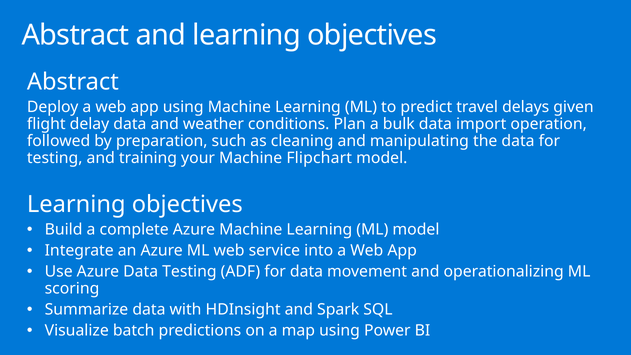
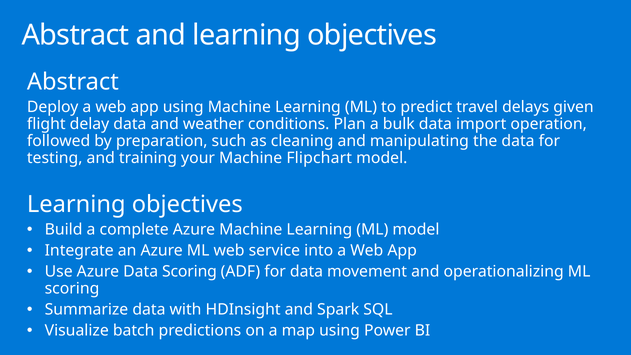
Data Testing: Testing -> Scoring (190, 272)
